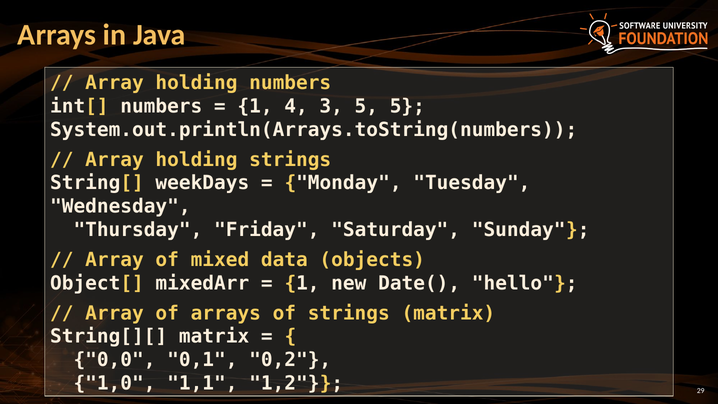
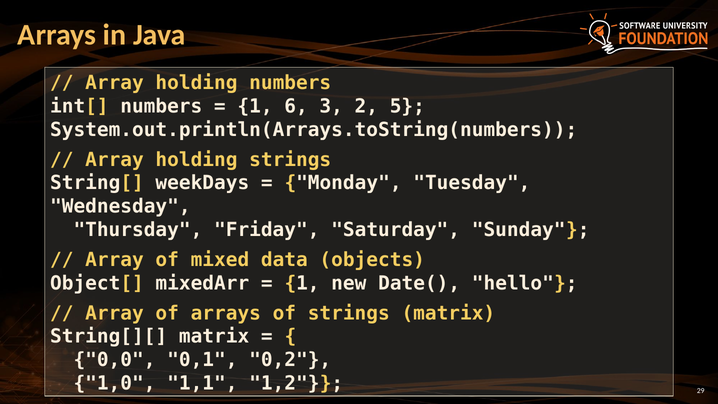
4: 4 -> 6 (296, 106)
3 5: 5 -> 2 (366, 106)
